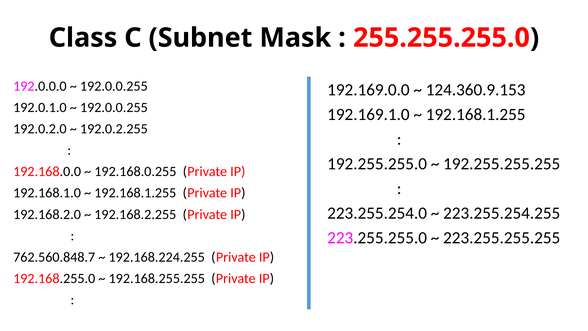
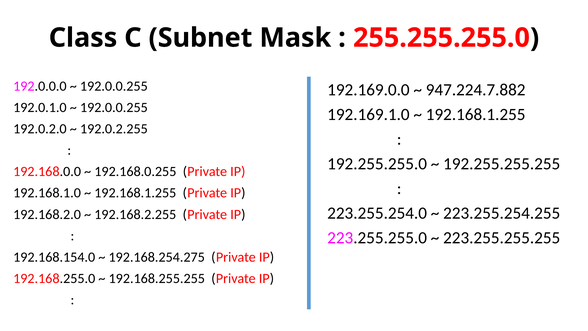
124.360.9.153: 124.360.9.153 -> 947.224.7.882 (476, 90)
762.560.848.7: 762.560.848.7 -> 192.168.154.0 (54, 257)
192.168.224.255: 192.168.224.255 -> 192.168.254.275 (157, 257)
